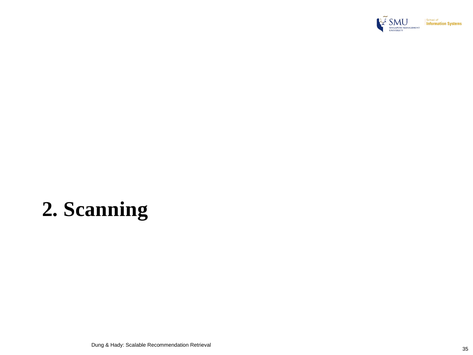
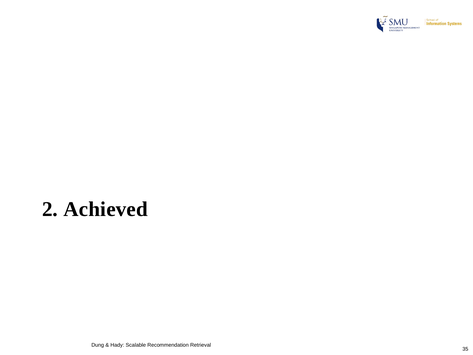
Scanning: Scanning -> Achieved (106, 209)
